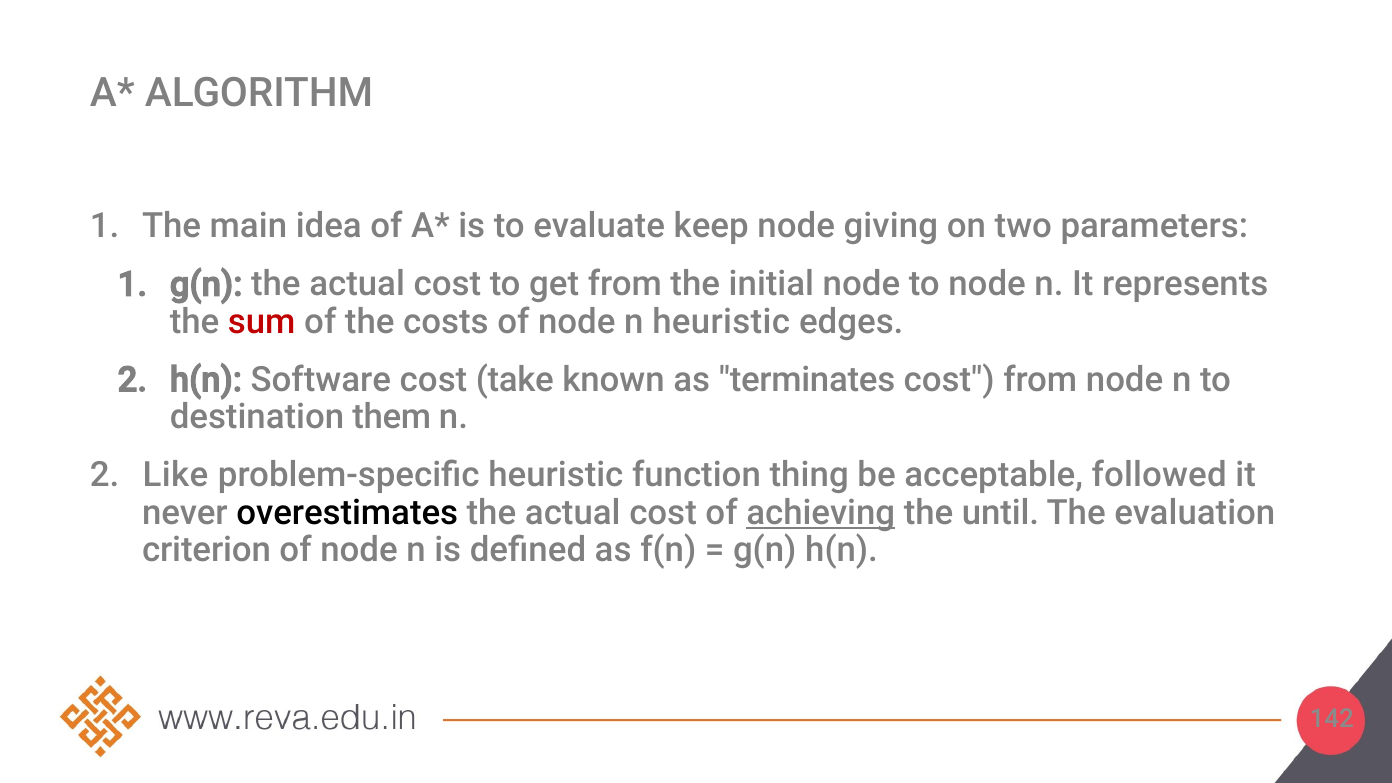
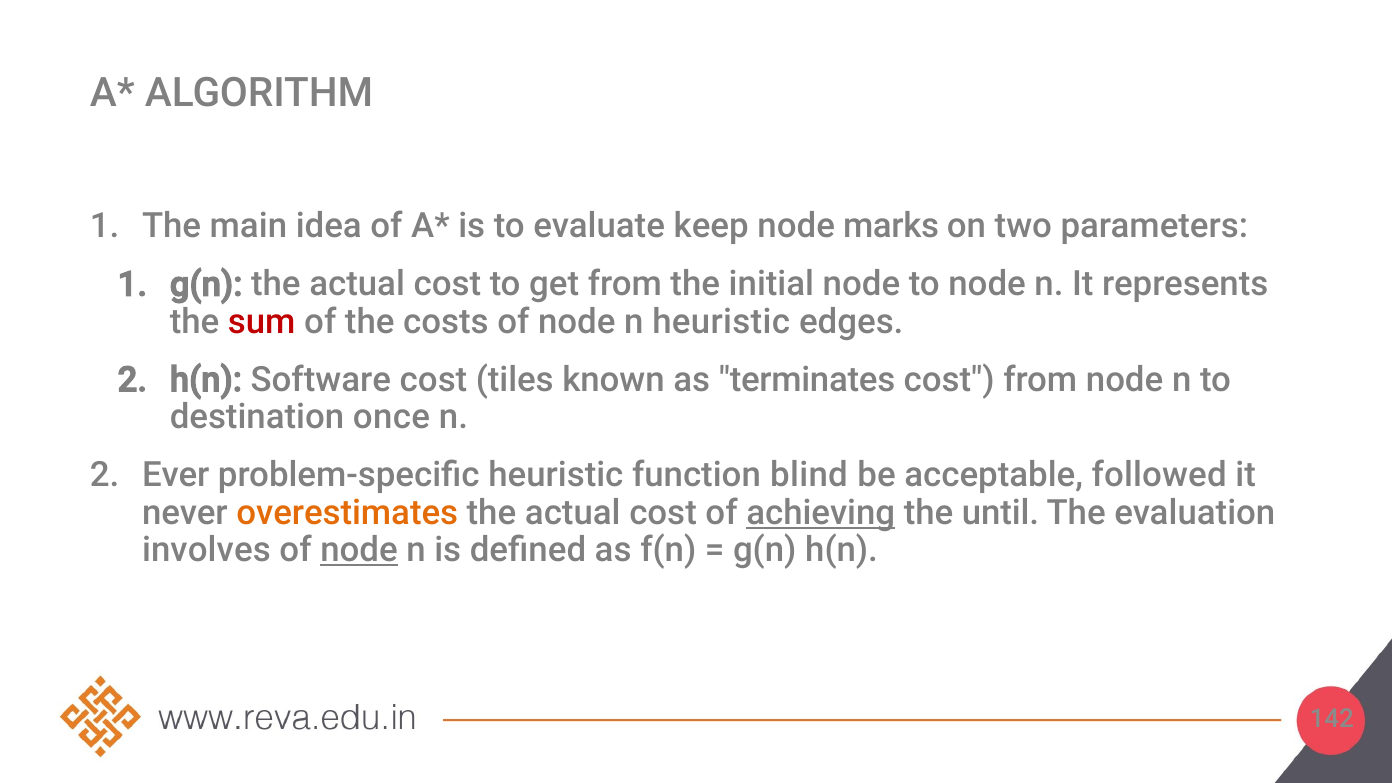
giving: giving -> marks (891, 226)
take: take -> tiles (515, 380)
them: them -> once (391, 417)
Like: Like -> Ever (176, 475)
thing: thing -> blind (809, 475)
overestimates colour: black -> orange (347, 513)
criterion: criterion -> involves (206, 550)
node underline: none -> present (359, 550)
